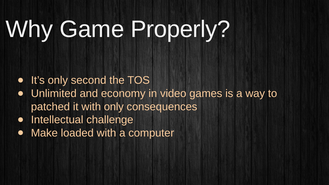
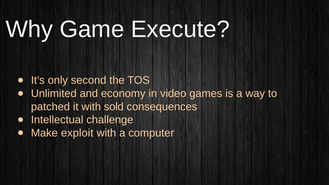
Properly: Properly -> Execute (180, 29)
with only: only -> sold (114, 107)
loaded: loaded -> exploit (77, 133)
